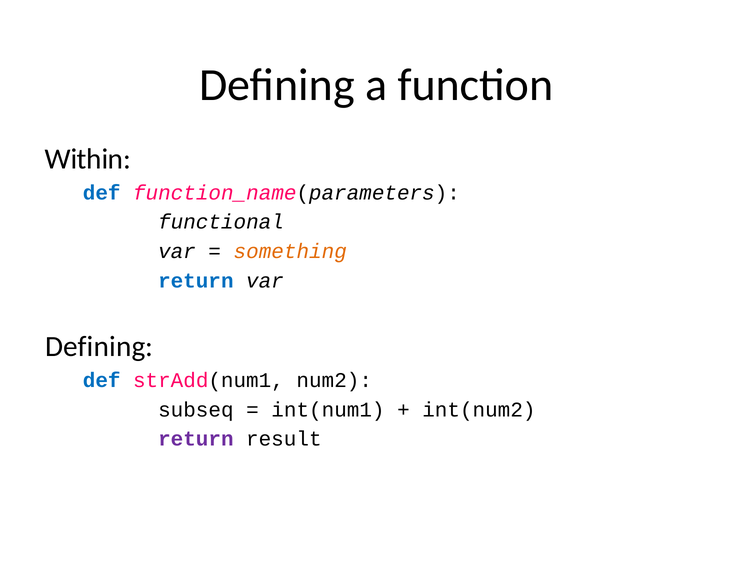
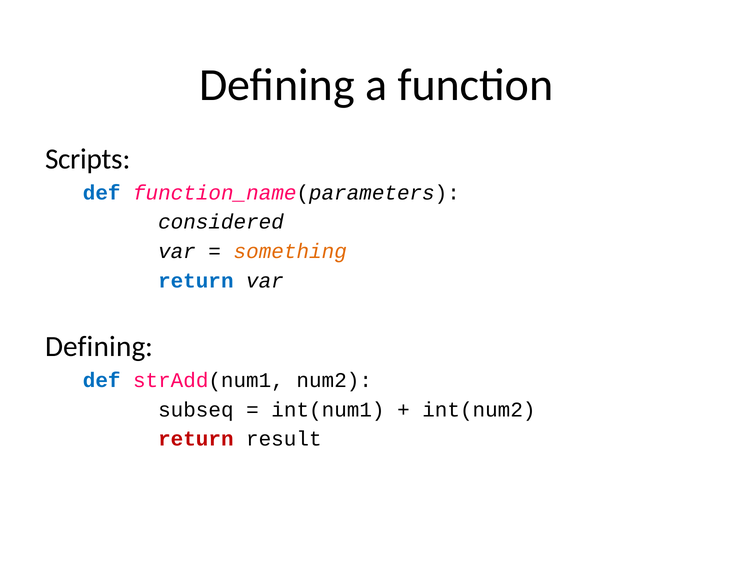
Within: Within -> Scripts (88, 159)
functional: functional -> considered (221, 222)
return colour: purple -> red (196, 439)
